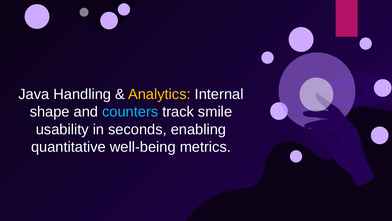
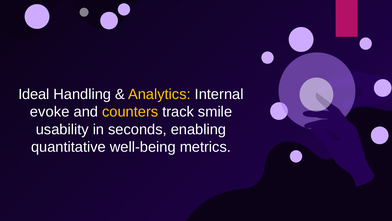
Java: Java -> Ideal (34, 94)
shape: shape -> evoke (50, 112)
counters colour: light blue -> yellow (130, 112)
